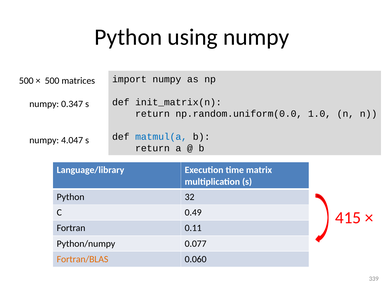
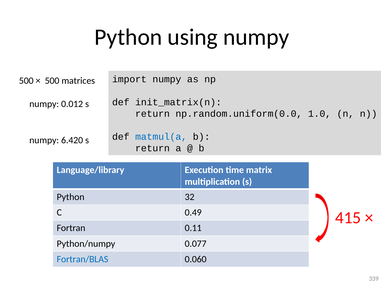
0.347: 0.347 -> 0.012 (72, 104)
4.047: 4.047 -> 6.420 (72, 140)
Fortran/BLAS colour: orange -> blue (83, 259)
